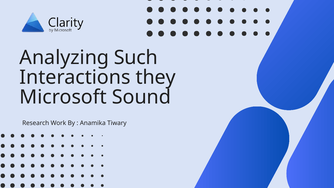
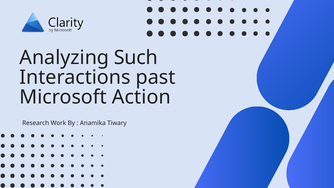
they: they -> past (156, 77)
Sound: Sound -> Action (141, 97)
